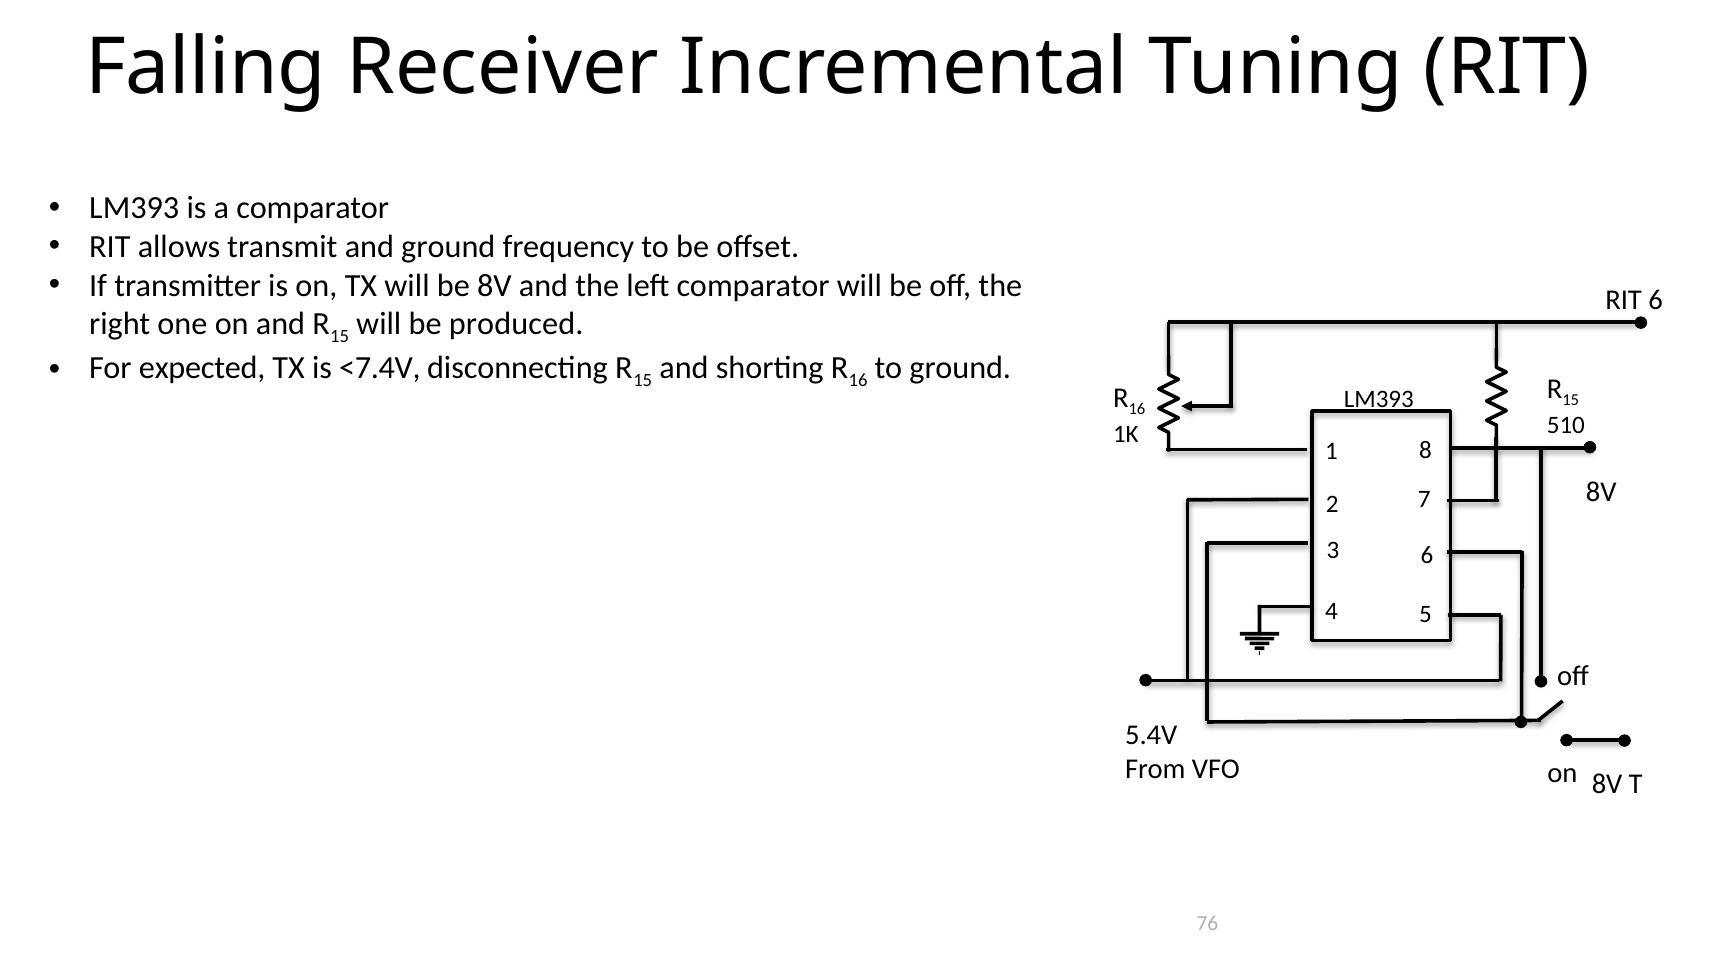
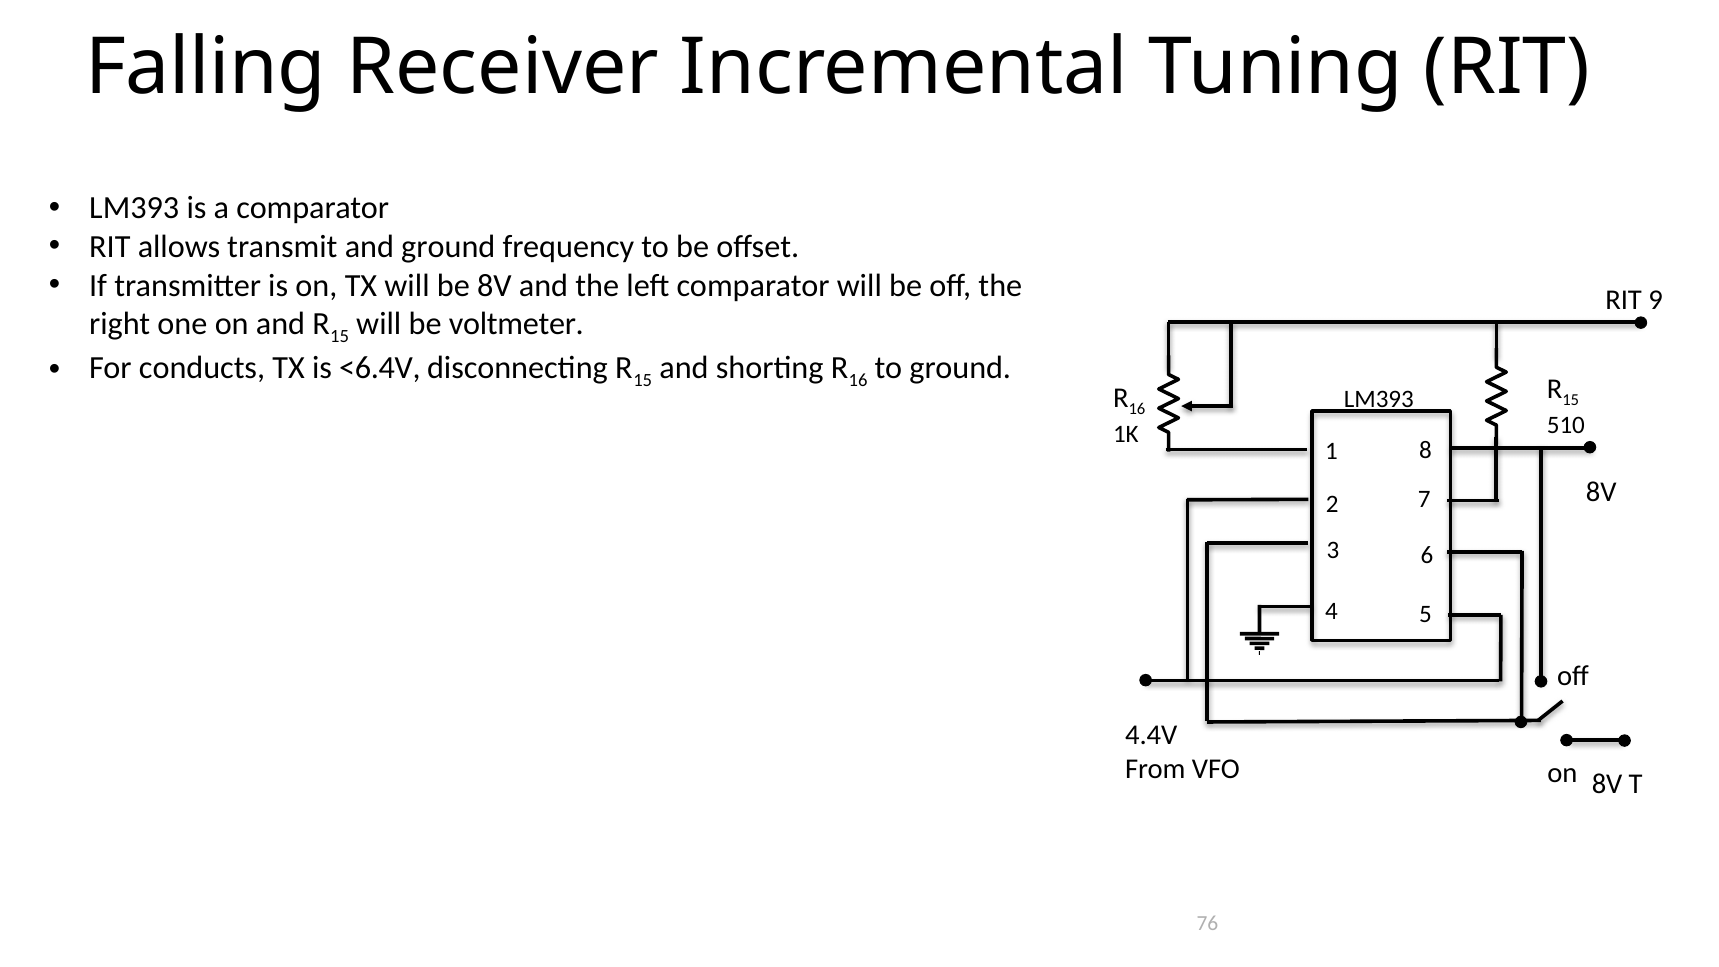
RIT 6: 6 -> 9 (1656, 300)
produced: produced -> voltmeter (516, 324)
expected: expected -> conducts (202, 368)
<7.4V: <7.4V -> <6.4V (380, 368)
5.4V: 5.4V -> 4.4V (1151, 735)
